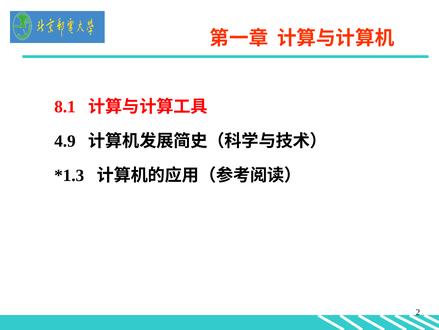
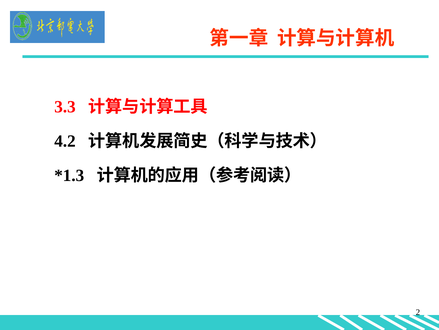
8.1: 8.1 -> 3.3 (65, 107)
4.9: 4.9 -> 4.2 (65, 141)
